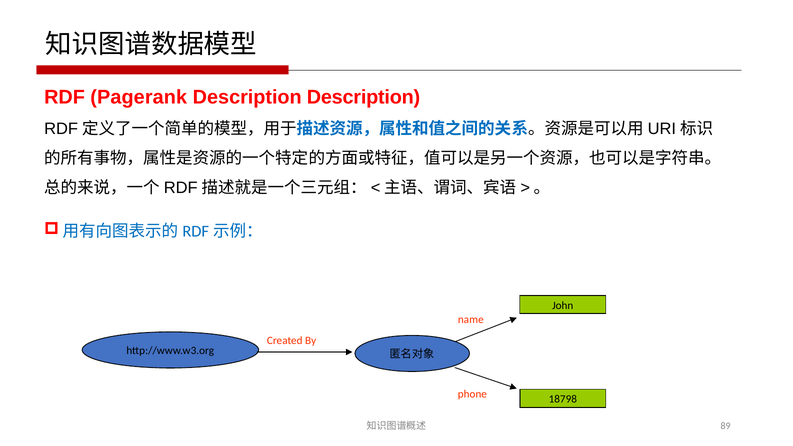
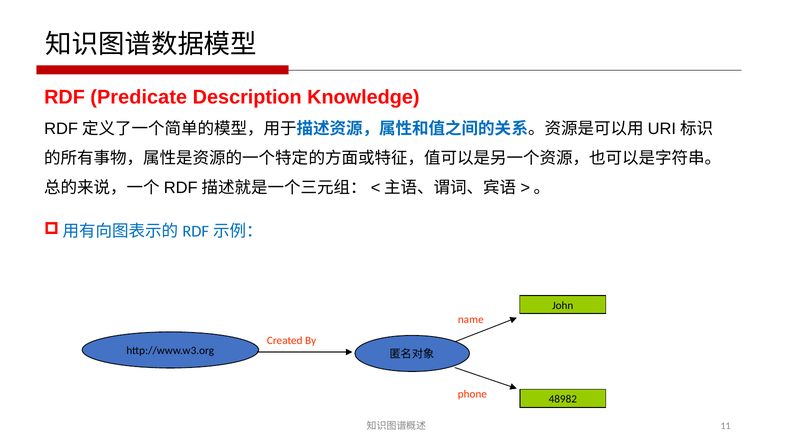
Pagerank: Pagerank -> Predicate (139, 97)
Description Description: Description -> Knowledge (363, 97)
18798: 18798 -> 48982 (563, 399)
89: 89 -> 11 (726, 426)
